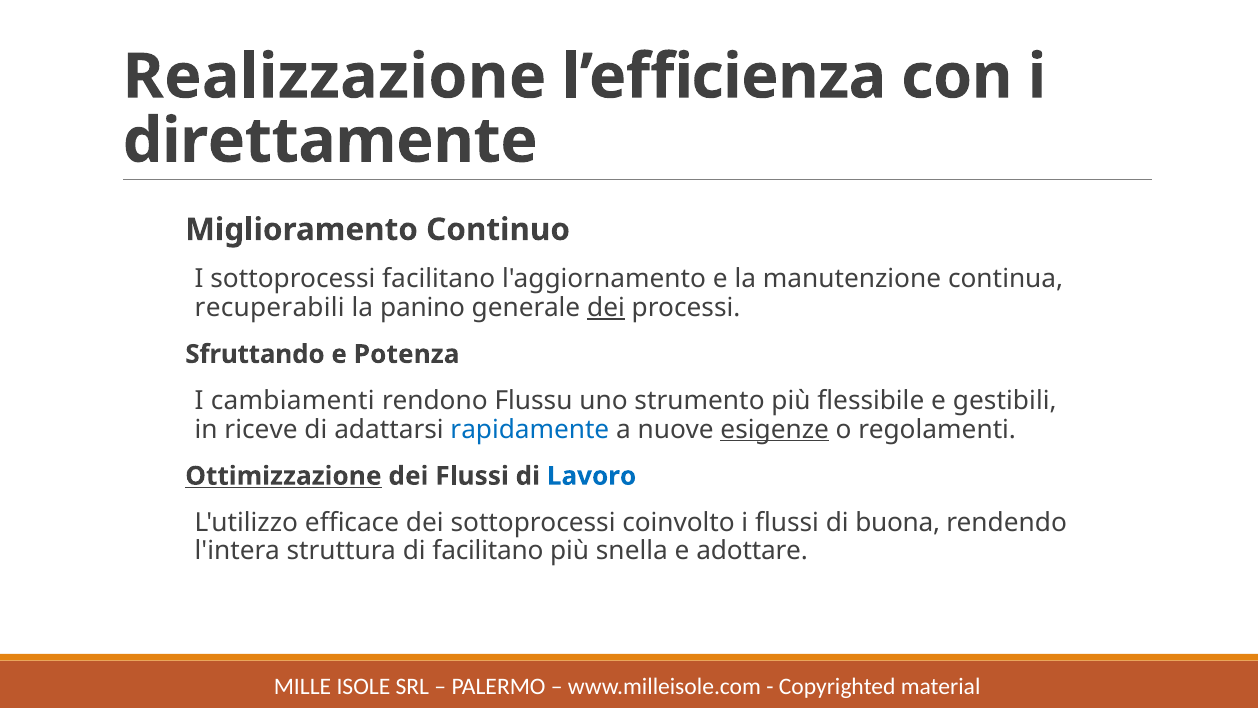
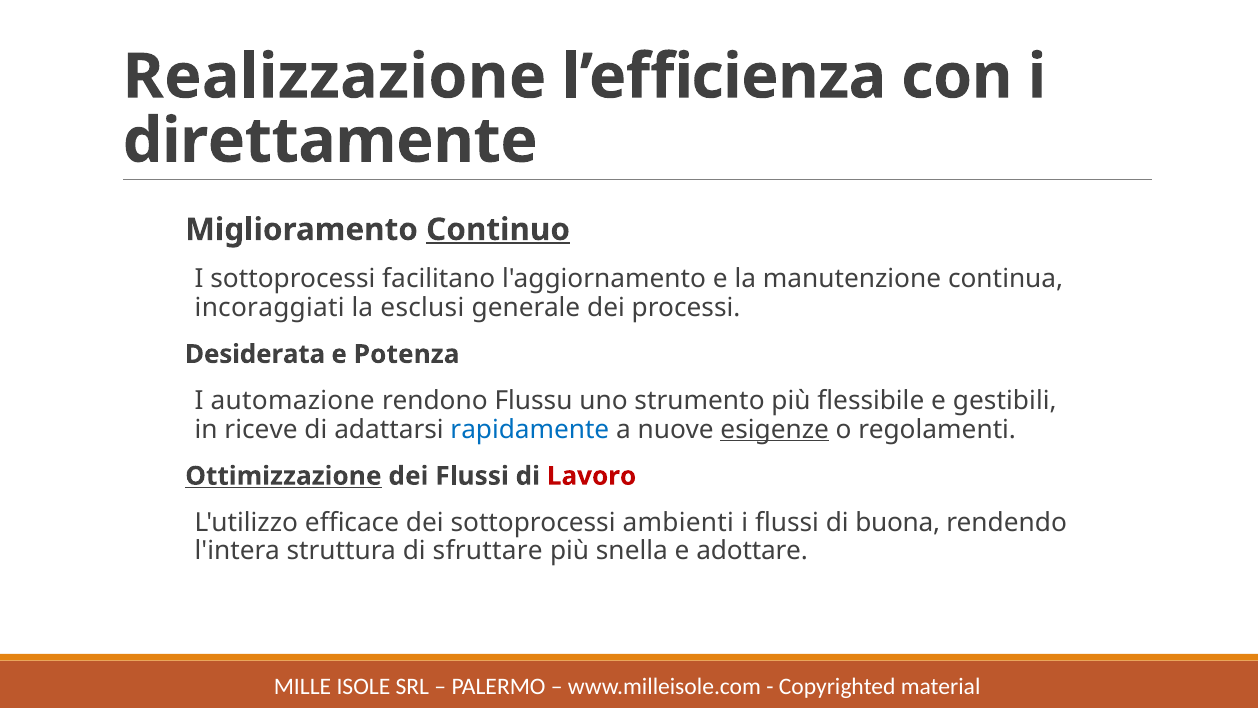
Continuo underline: none -> present (498, 230)
recuperabili: recuperabili -> incoraggiati (270, 307)
panino: panino -> esclusi (422, 307)
dei underline: present -> none (606, 307)
Sfruttando: Sfruttando -> Desiderata (255, 354)
cambiamenti: cambiamenti -> automazione (293, 401)
Lavoro colour: blue -> red (592, 476)
coinvolto: coinvolto -> ambienti (678, 523)
di facilitano: facilitano -> sfruttare (488, 551)
